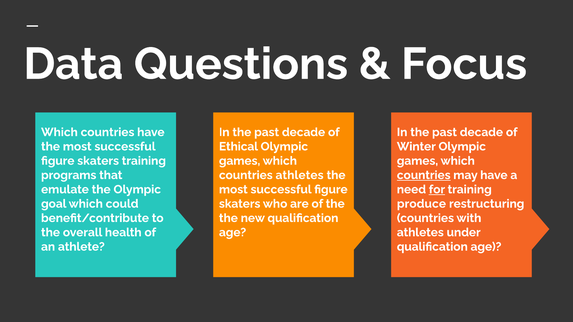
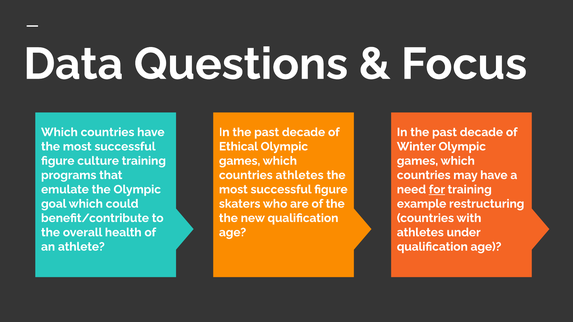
skaters: skaters -> culture (98, 161)
countries underline: present -> none (424, 175)
produce: produce -> example (422, 204)
